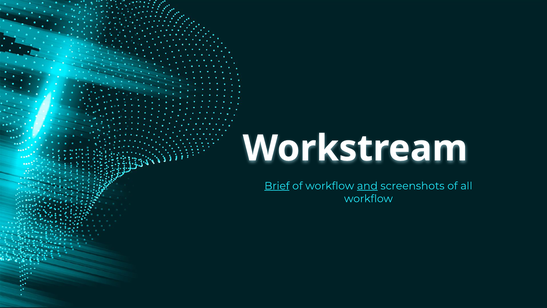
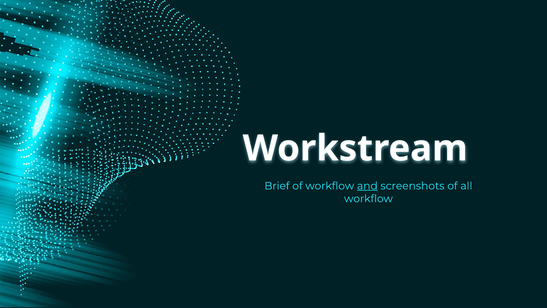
Brief underline: present -> none (277, 186)
